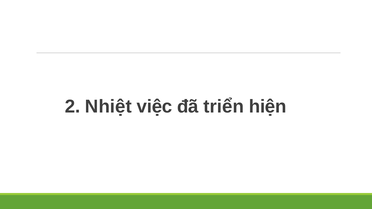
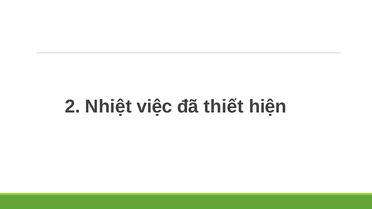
triển: triển -> thiết (224, 107)
